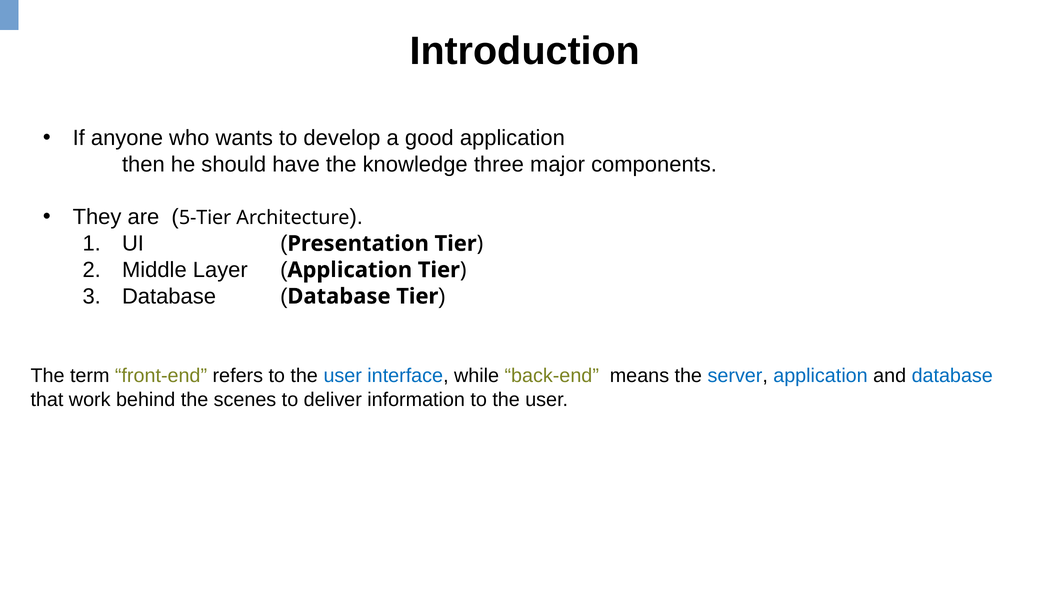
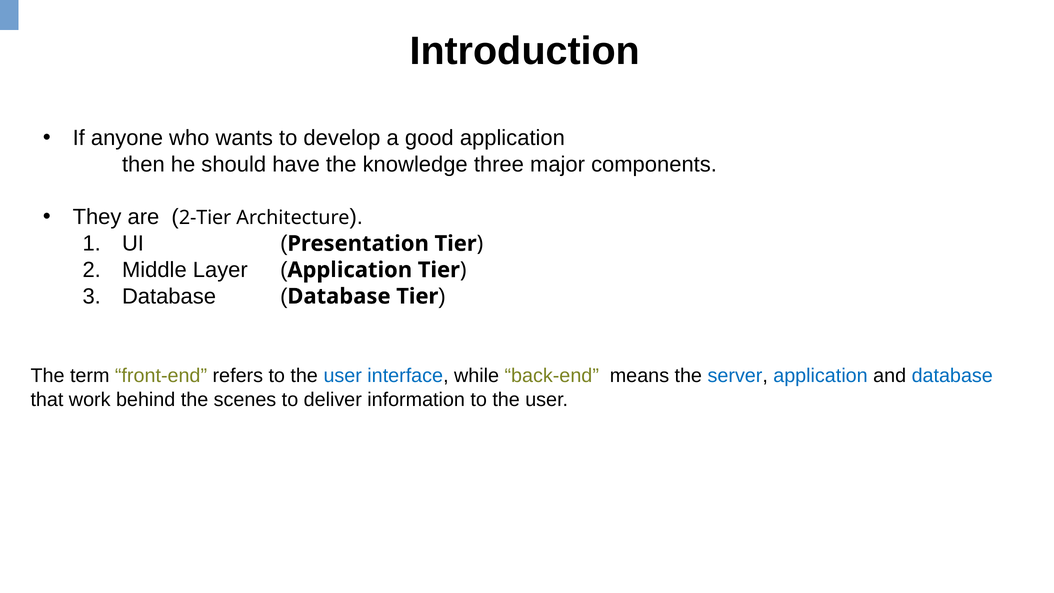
5-Tier: 5-Tier -> 2-Tier (205, 218)
